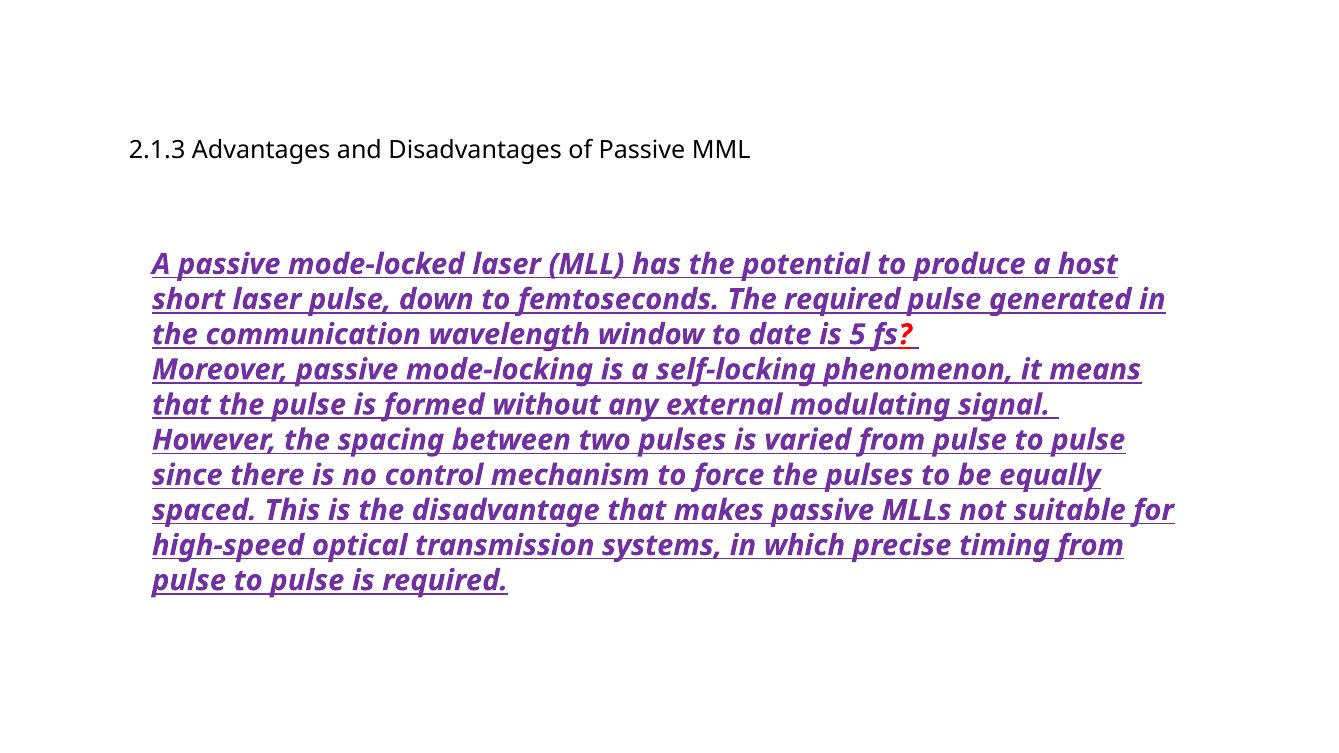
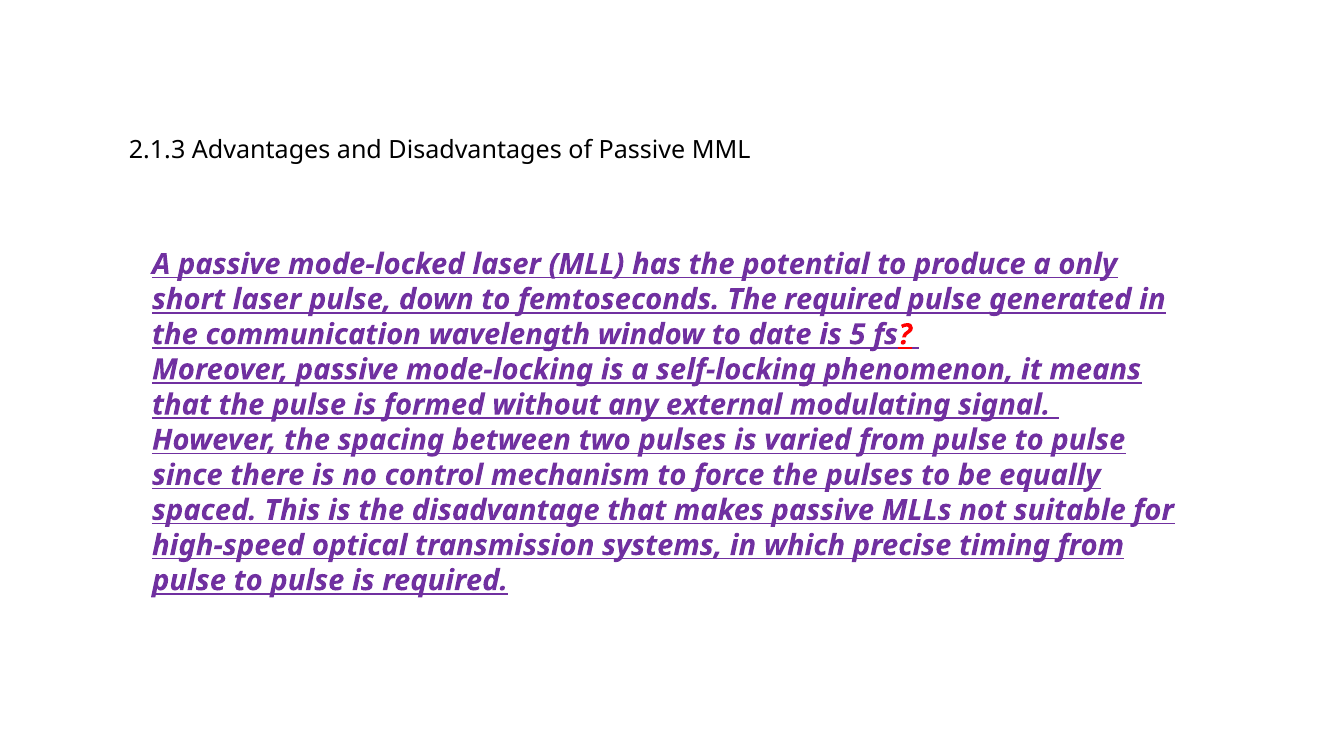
host: host -> only (1088, 264)
